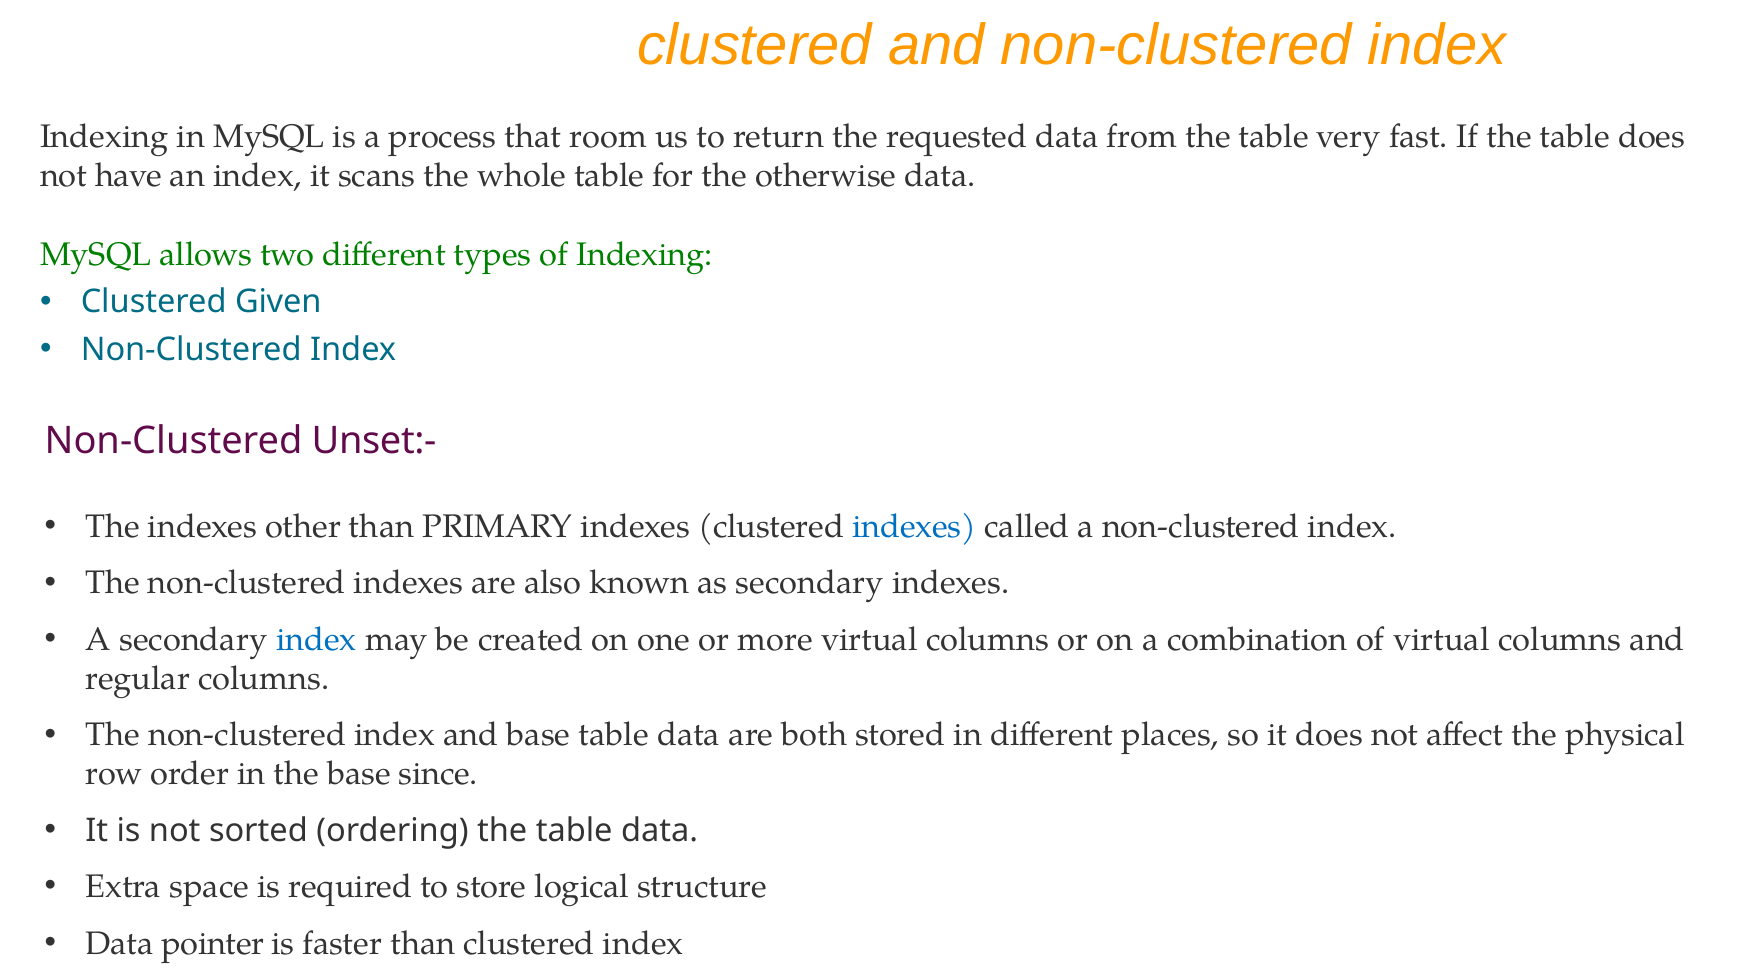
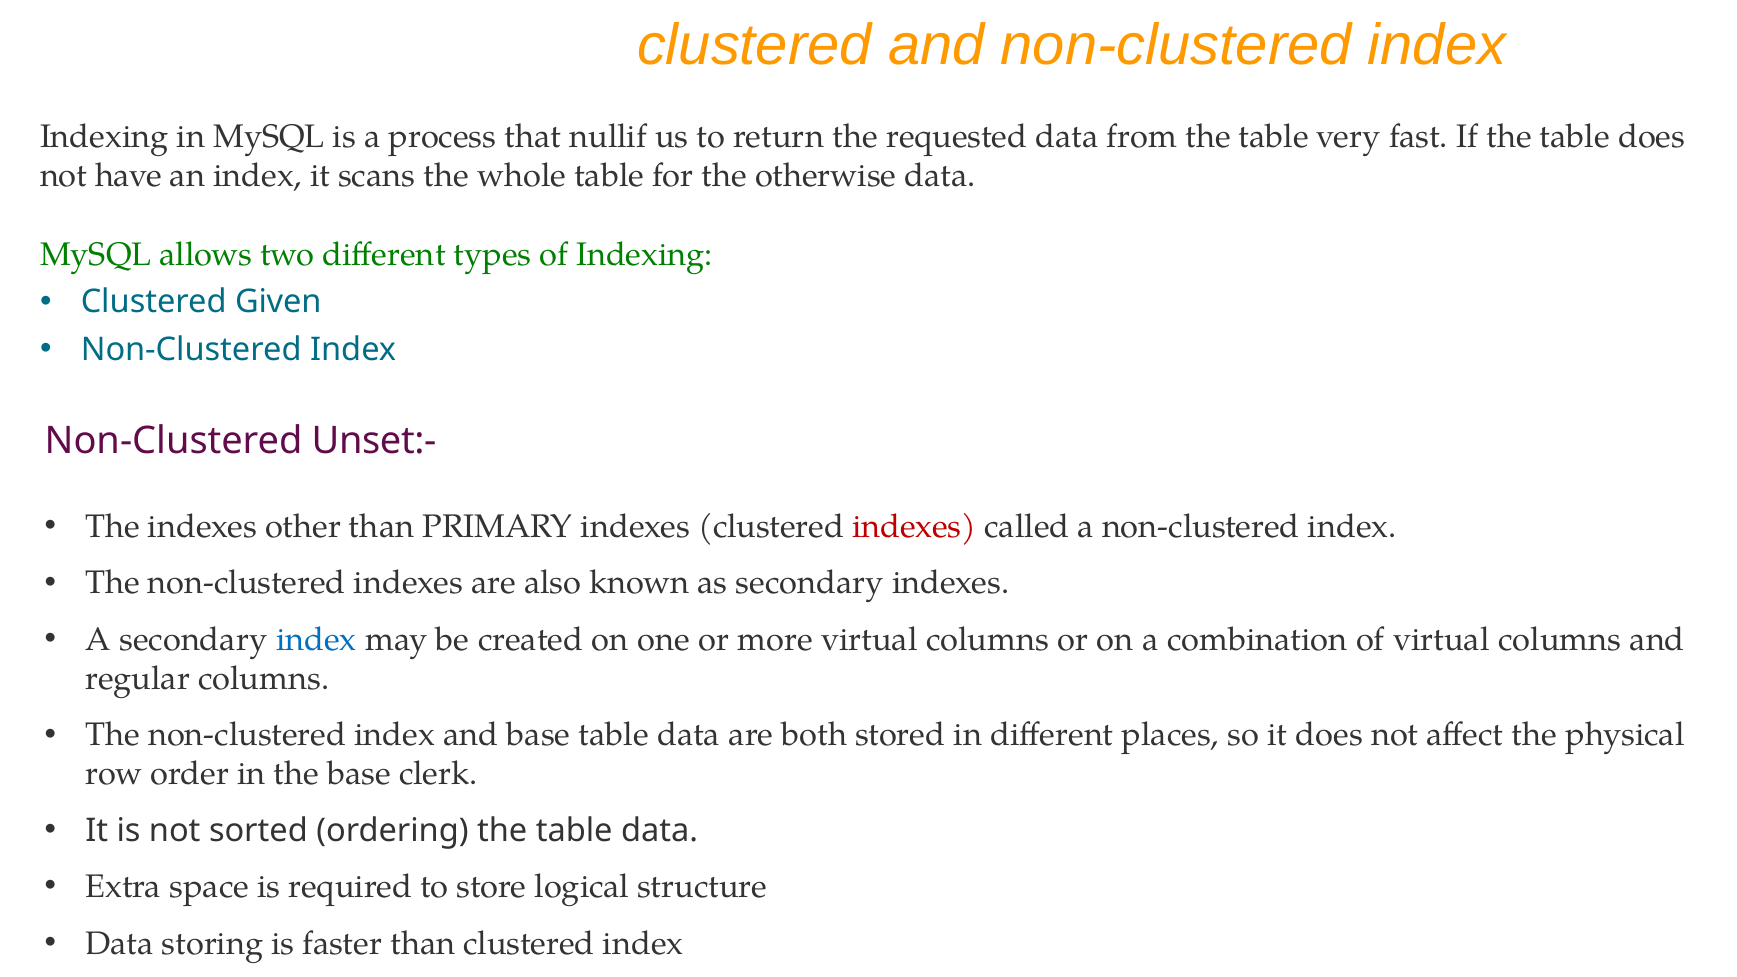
room: room -> nullif (608, 137)
indexes colour: blue -> red (914, 527)
since: since -> clerk (438, 774)
pointer: pointer -> storing (213, 943)
